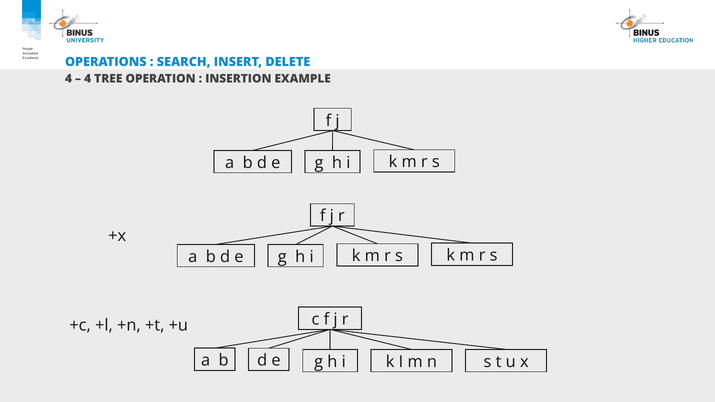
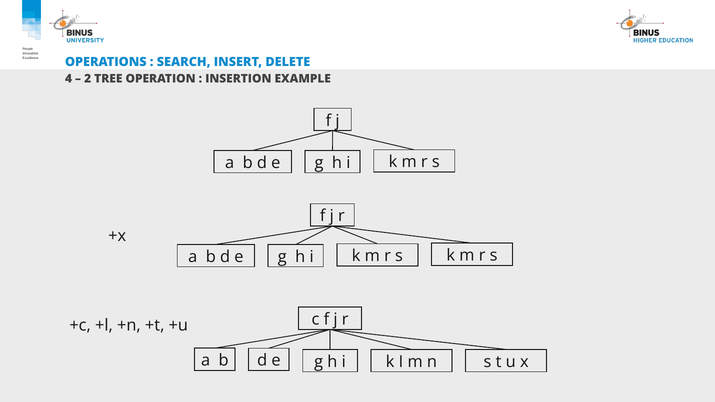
4: 4 -> 2 (88, 79)
